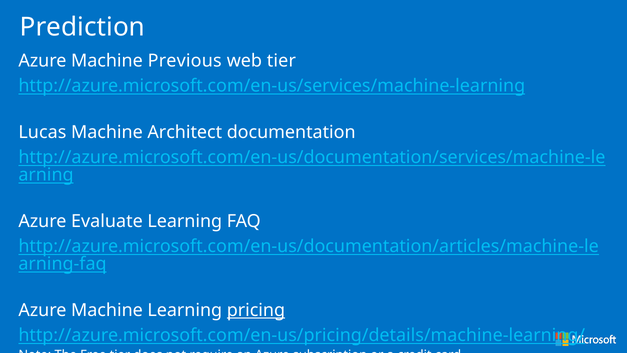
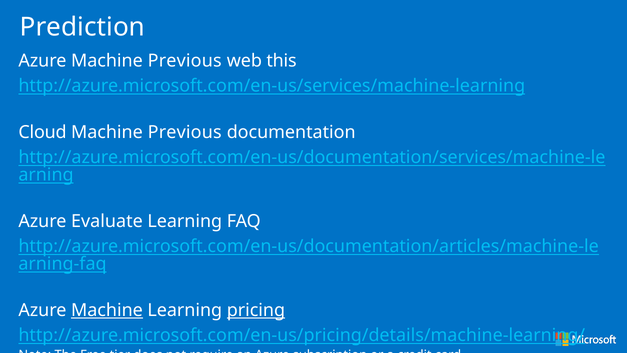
web tier: tier -> this (282, 61)
Lucas: Lucas -> Cloud (43, 132)
Architect: Architect -> Previous (185, 132)
Machine underline: none -> present (107, 310)
